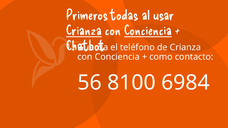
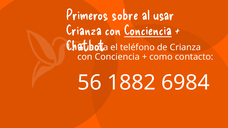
todas: todas -> sobre (125, 15)
Crianza underline: present -> none (84, 31)
8100: 8100 -> 1882 (131, 83)
